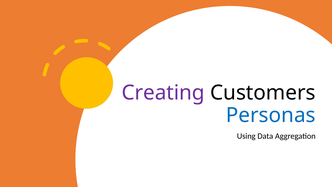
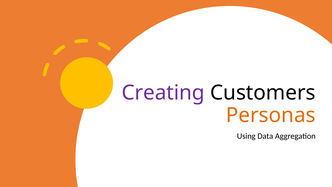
Personas colour: blue -> orange (271, 115)
